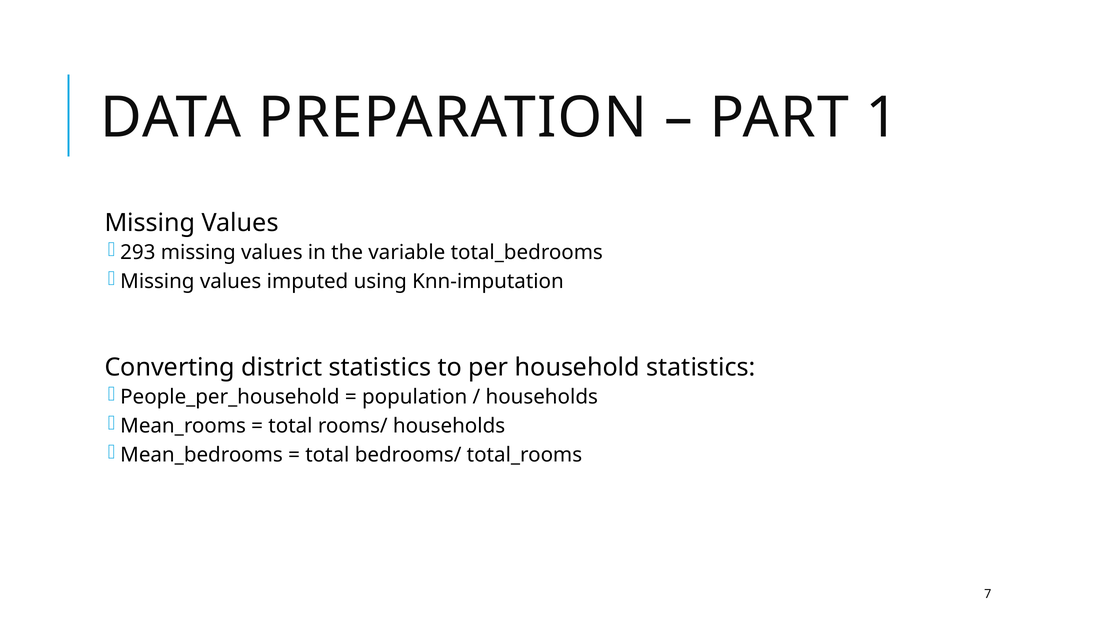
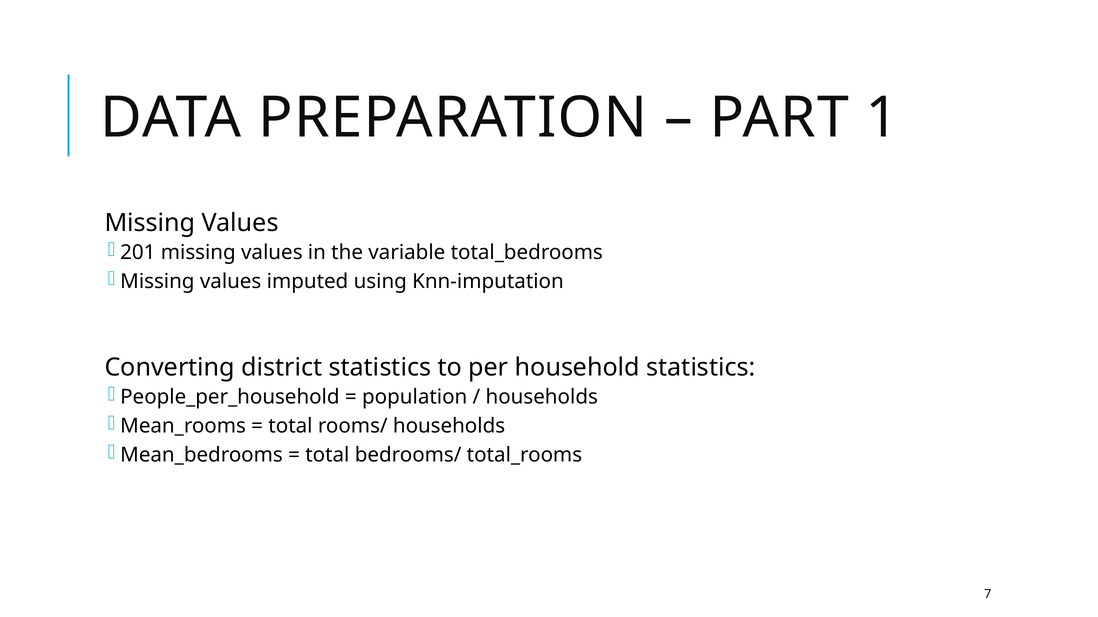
293: 293 -> 201 (138, 253)
